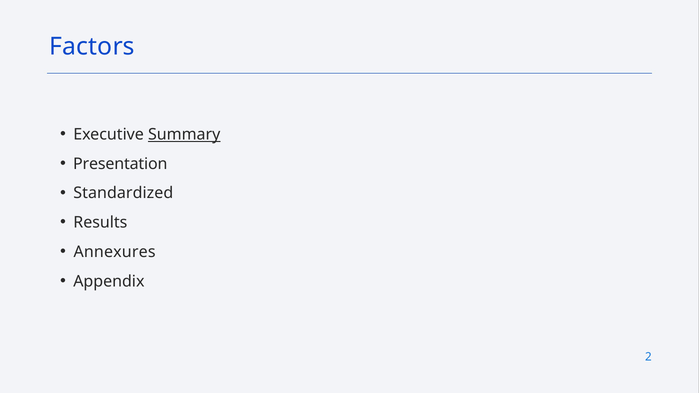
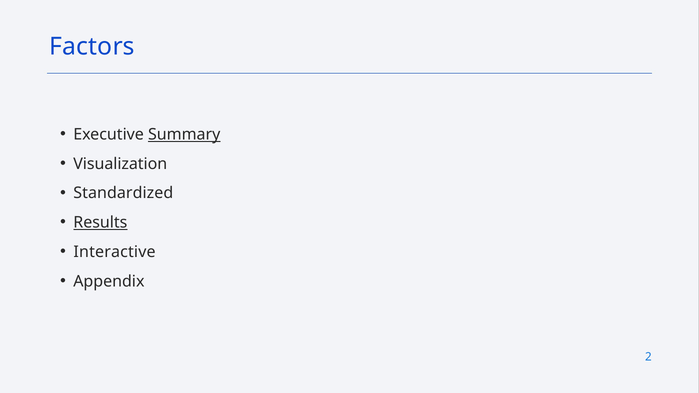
Presentation: Presentation -> Visualization (120, 164)
Results underline: none -> present (100, 223)
Annexures: Annexures -> Interactive (115, 252)
